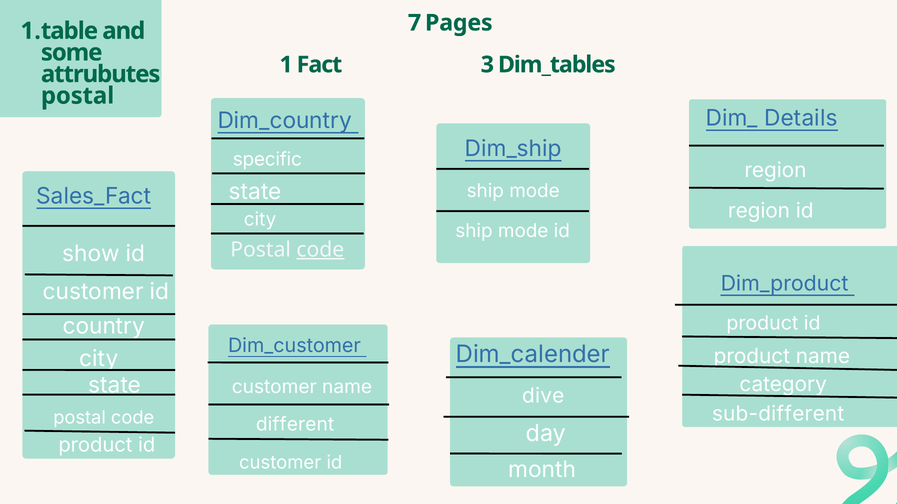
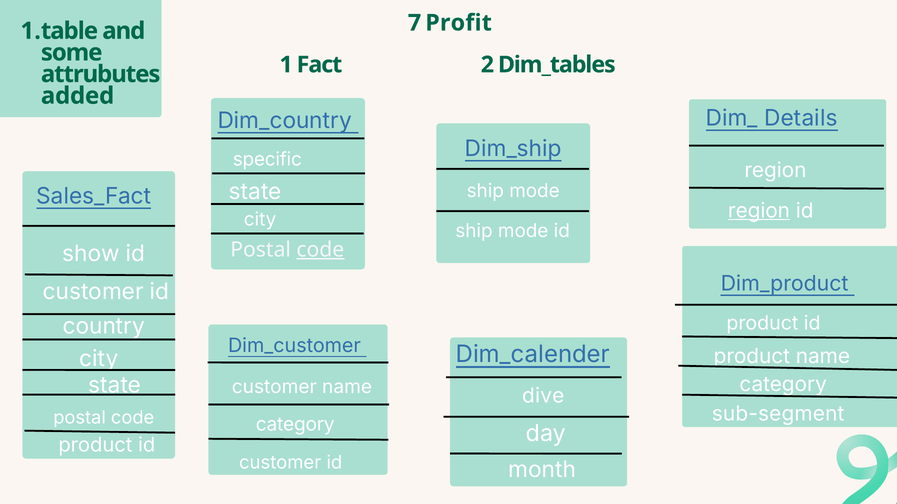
Pages: Pages -> Profit (459, 23)
3: 3 -> 2 (487, 65)
postal: postal -> added (78, 96)
region underline: none -> present (759, 211)
sub-different: sub-different -> sub-segment (778, 414)
different: different -> category (295, 425)
